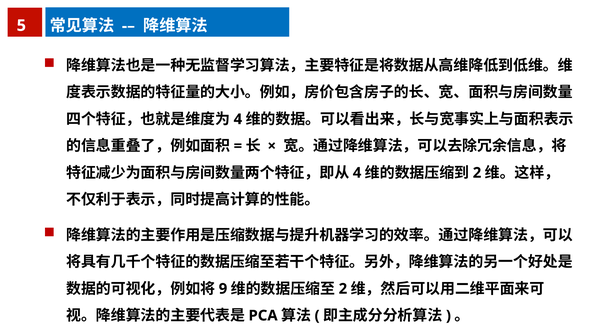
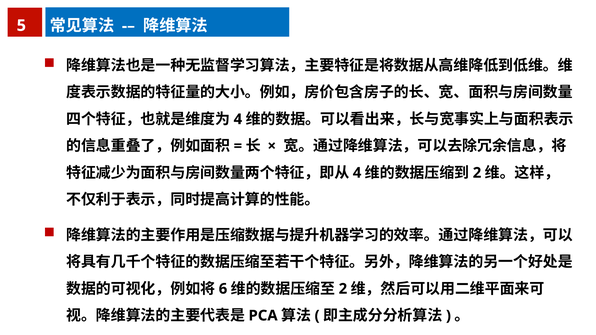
9: 9 -> 6 (223, 289)
